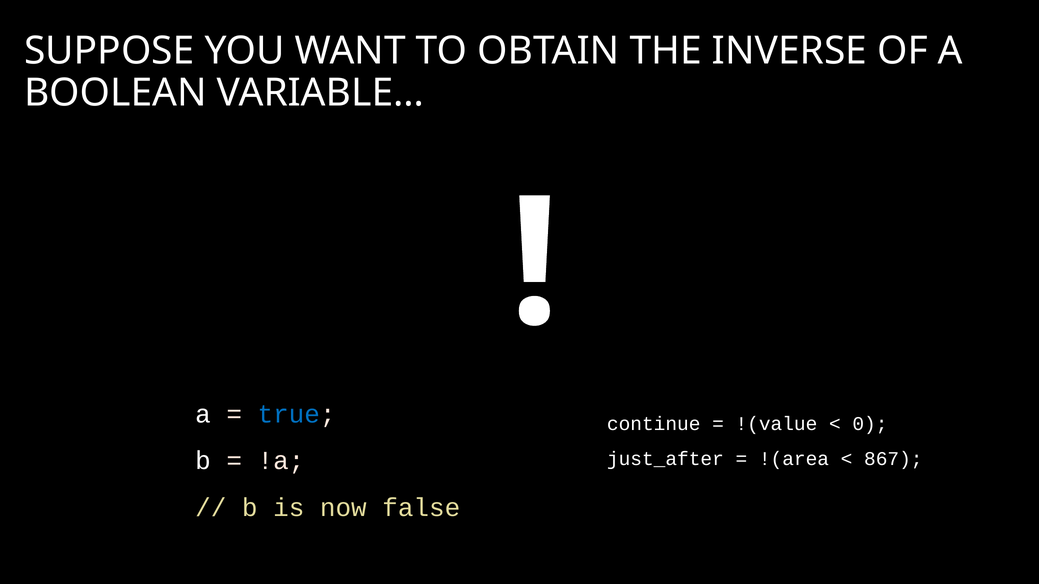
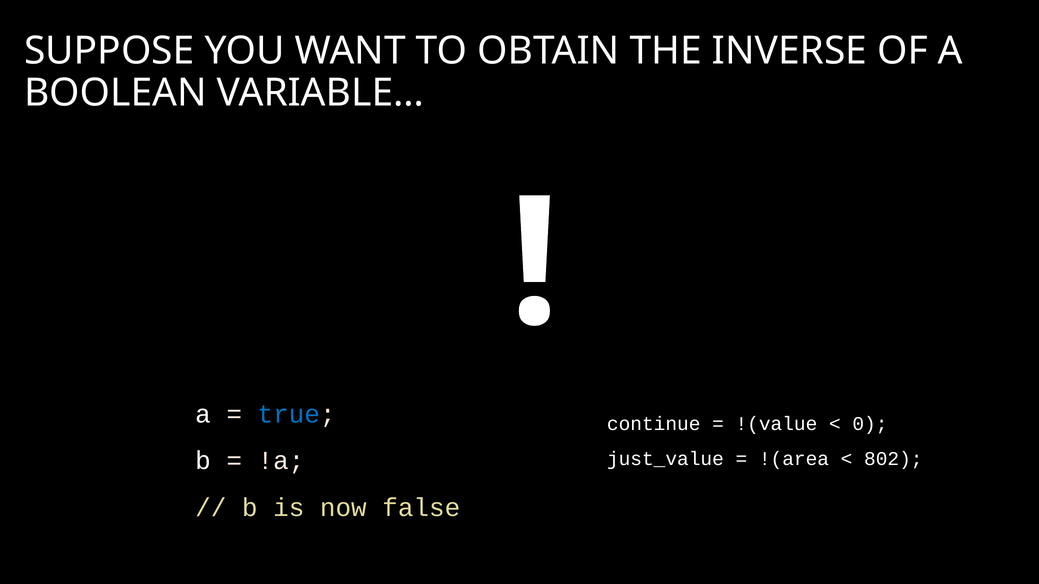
just_after: just_after -> just_value (665, 459)
867: 867 -> 802 (893, 459)
